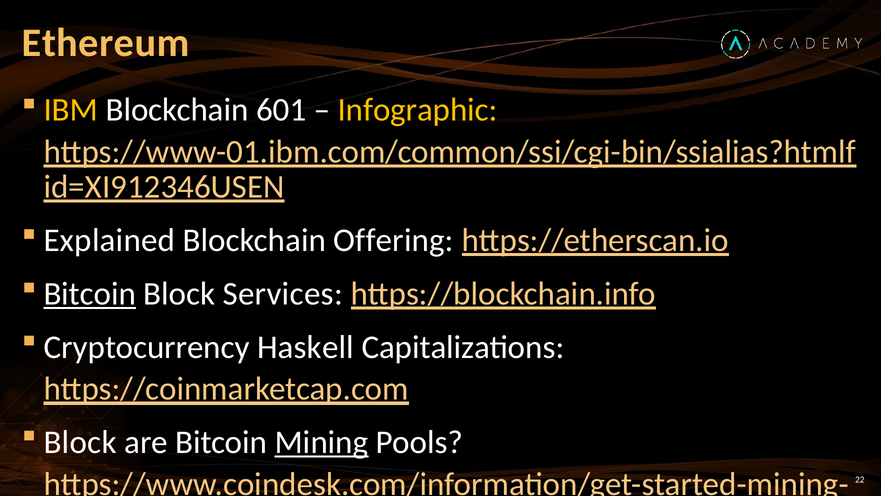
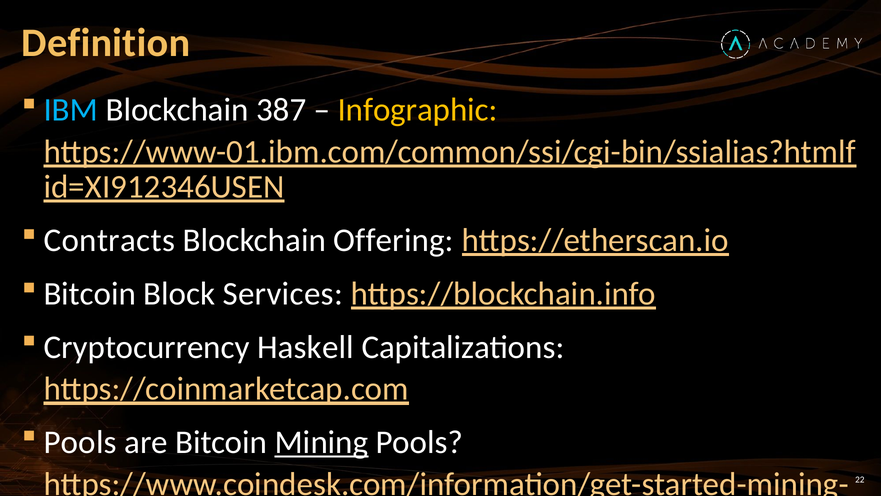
Ethereum: Ethereum -> Definition (106, 43)
IBM colour: yellow -> light blue (71, 110)
601: 601 -> 387 (281, 110)
Explained: Explained -> Contracts (109, 240)
Bitcoin underline: present -> none (90, 294)
Block: Block -> Pools (80, 442)
